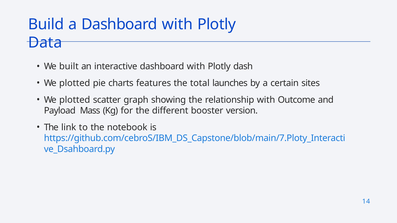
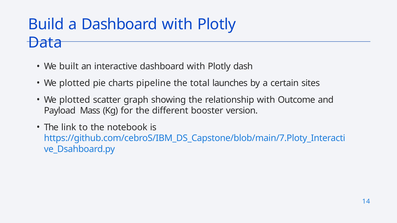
features: features -> pipeline (154, 83)
